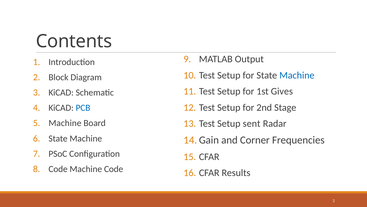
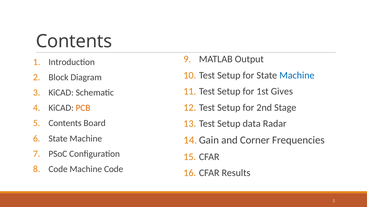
PCB colour: blue -> orange (83, 108)
Machine: Machine -> Contents (65, 123)
sent: sent -> data (252, 123)
